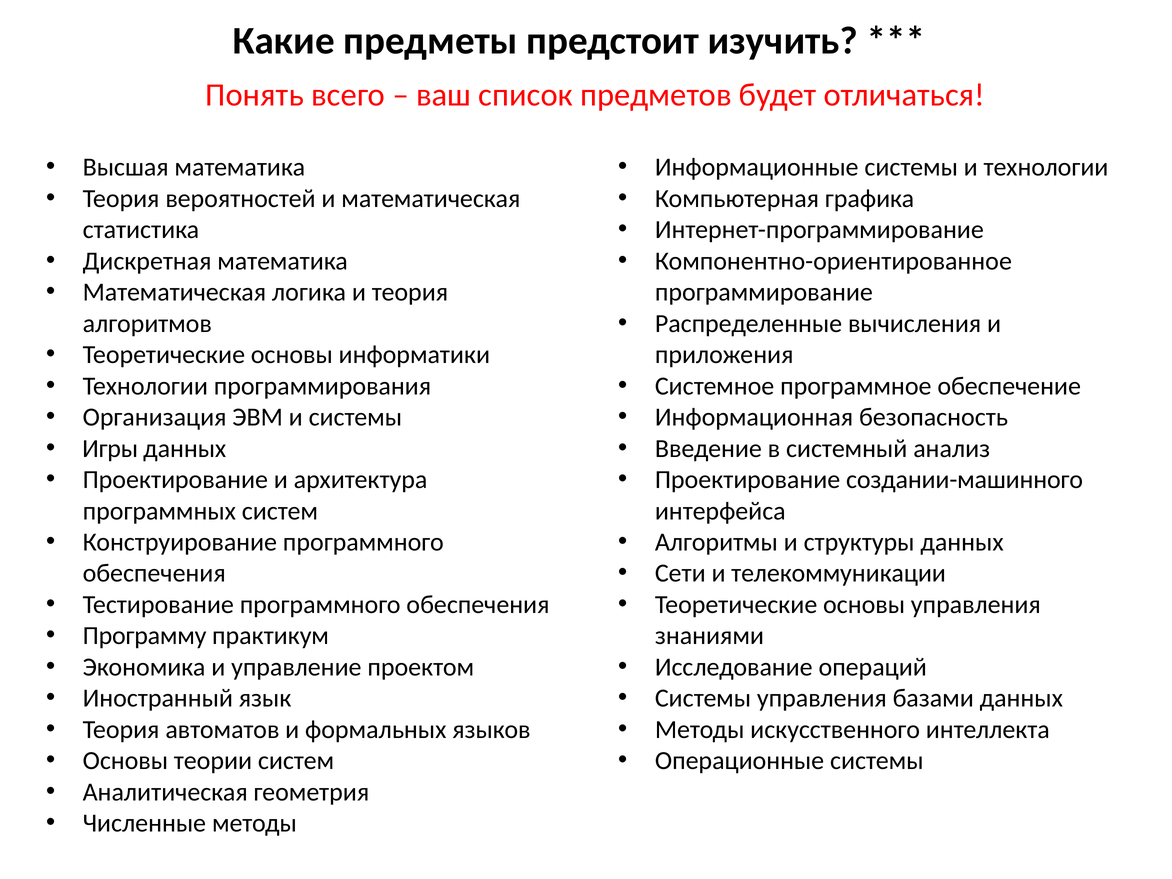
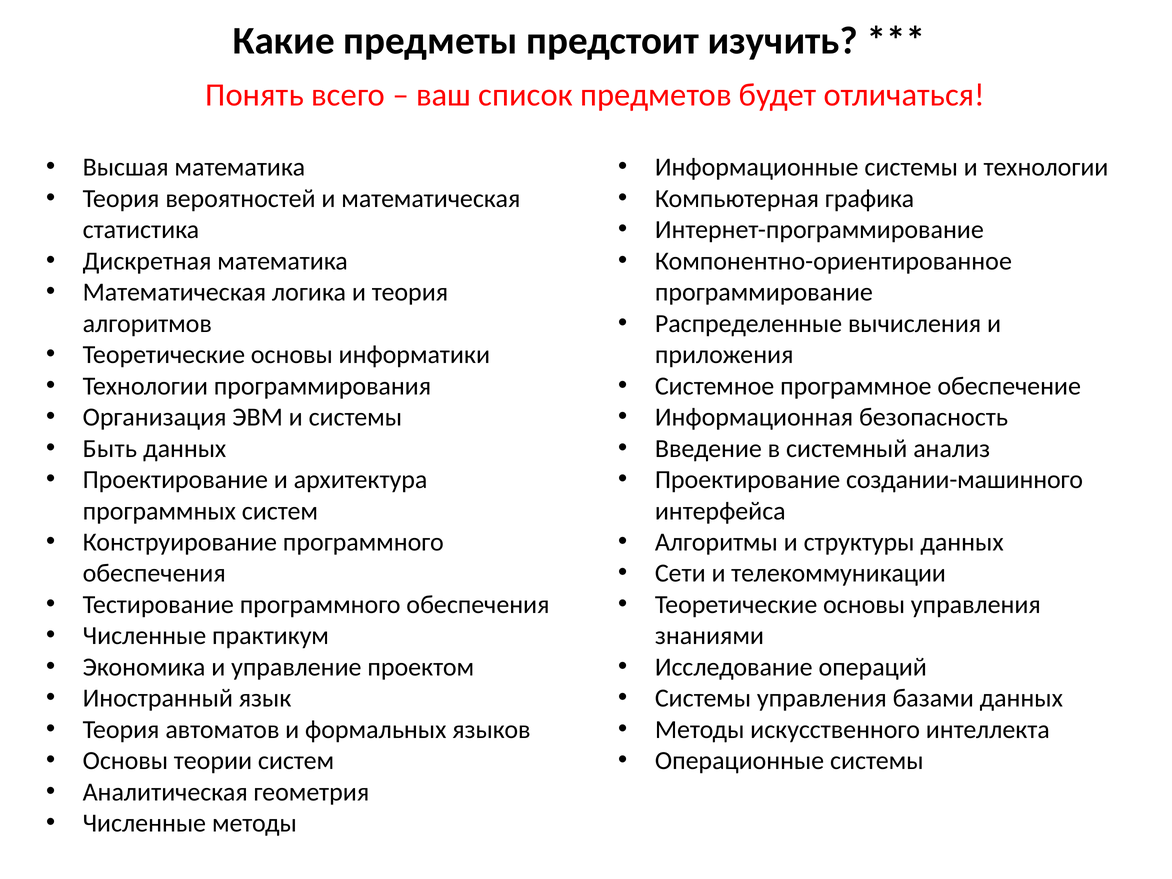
Игры: Игры -> Быть (110, 448)
Программу: Программу -> Численные (144, 636)
